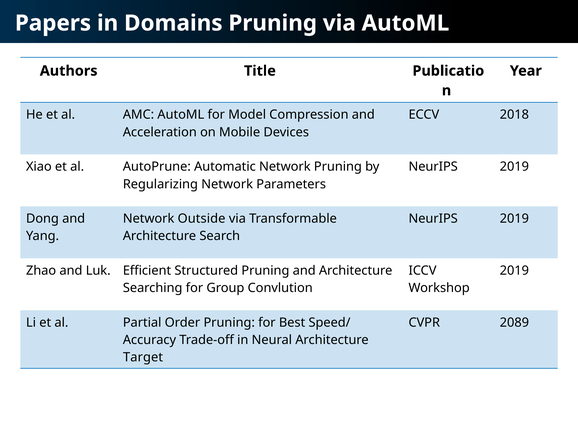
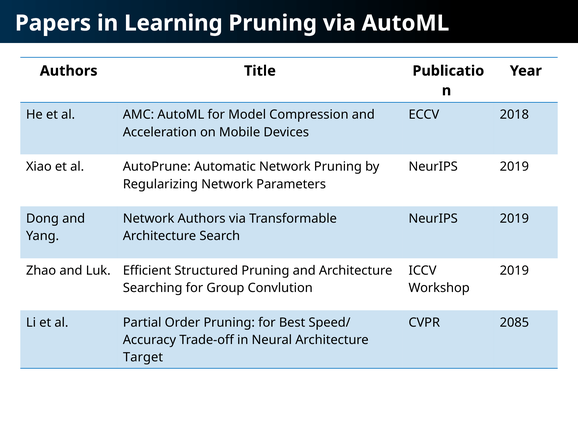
Domains: Domains -> Learning (173, 23)
Network Outside: Outside -> Authors (202, 219)
2089: 2089 -> 2085 (514, 323)
